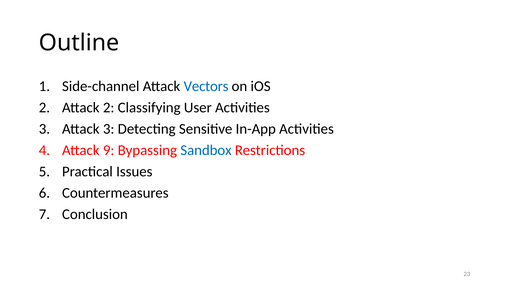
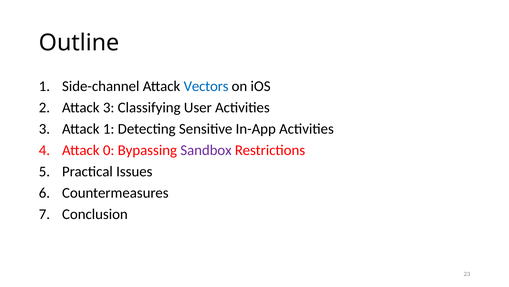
Attack 2: 2 -> 3 (109, 107)
Attack 3: 3 -> 1 (109, 129)
9: 9 -> 0 (109, 150)
Sandbox colour: blue -> purple (206, 150)
